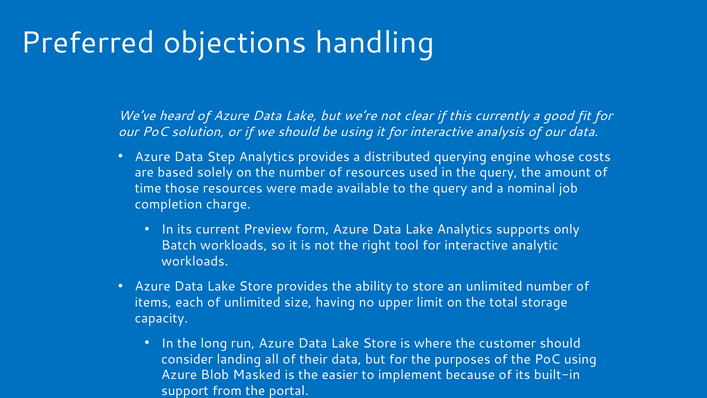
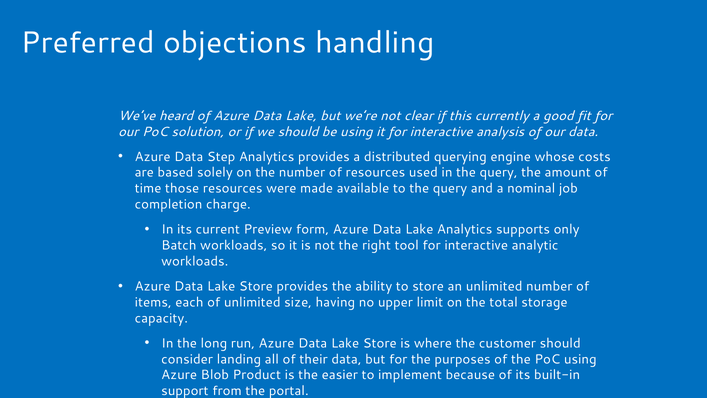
Masked: Masked -> Product (257, 375)
